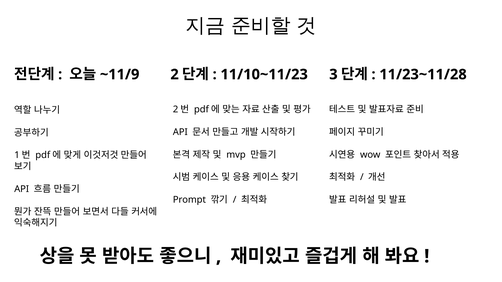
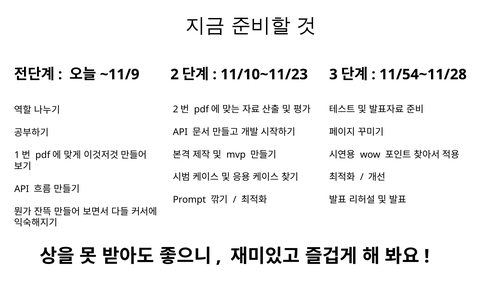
11/23~11/28: 11/23~11/28 -> 11/54~11/28 (423, 75)
